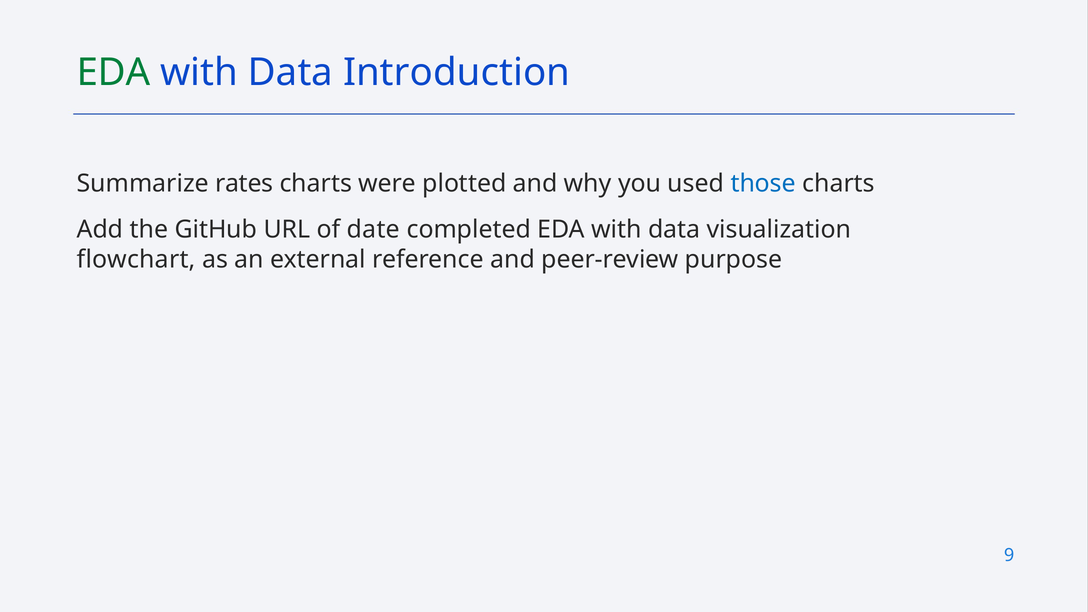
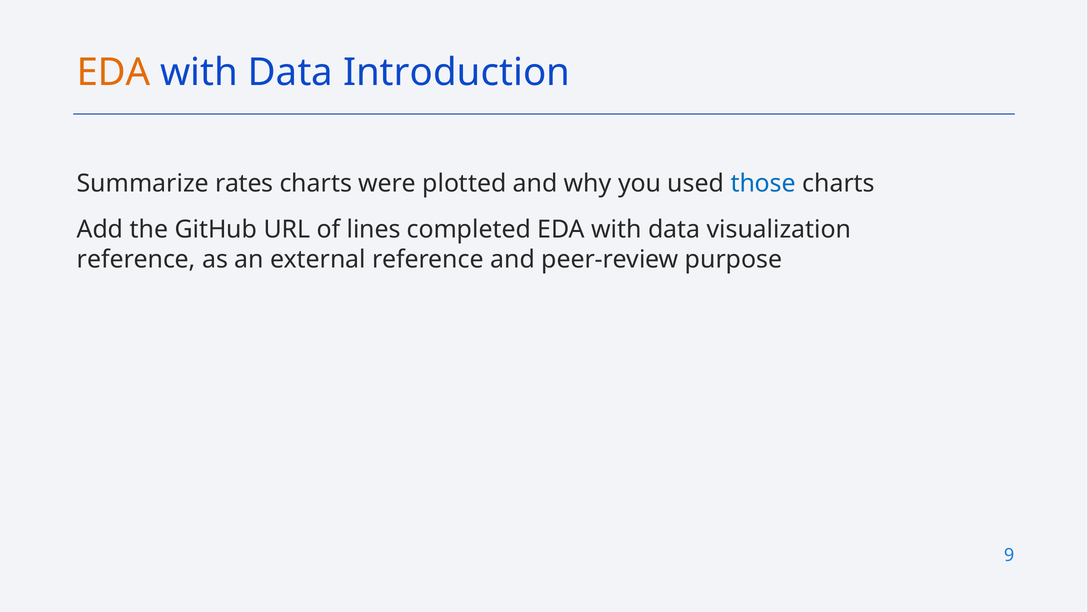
EDA colour: green -> orange (114, 73)
date: date -> lines (374, 229)
flowchart: flowchart -> reference (136, 259)
